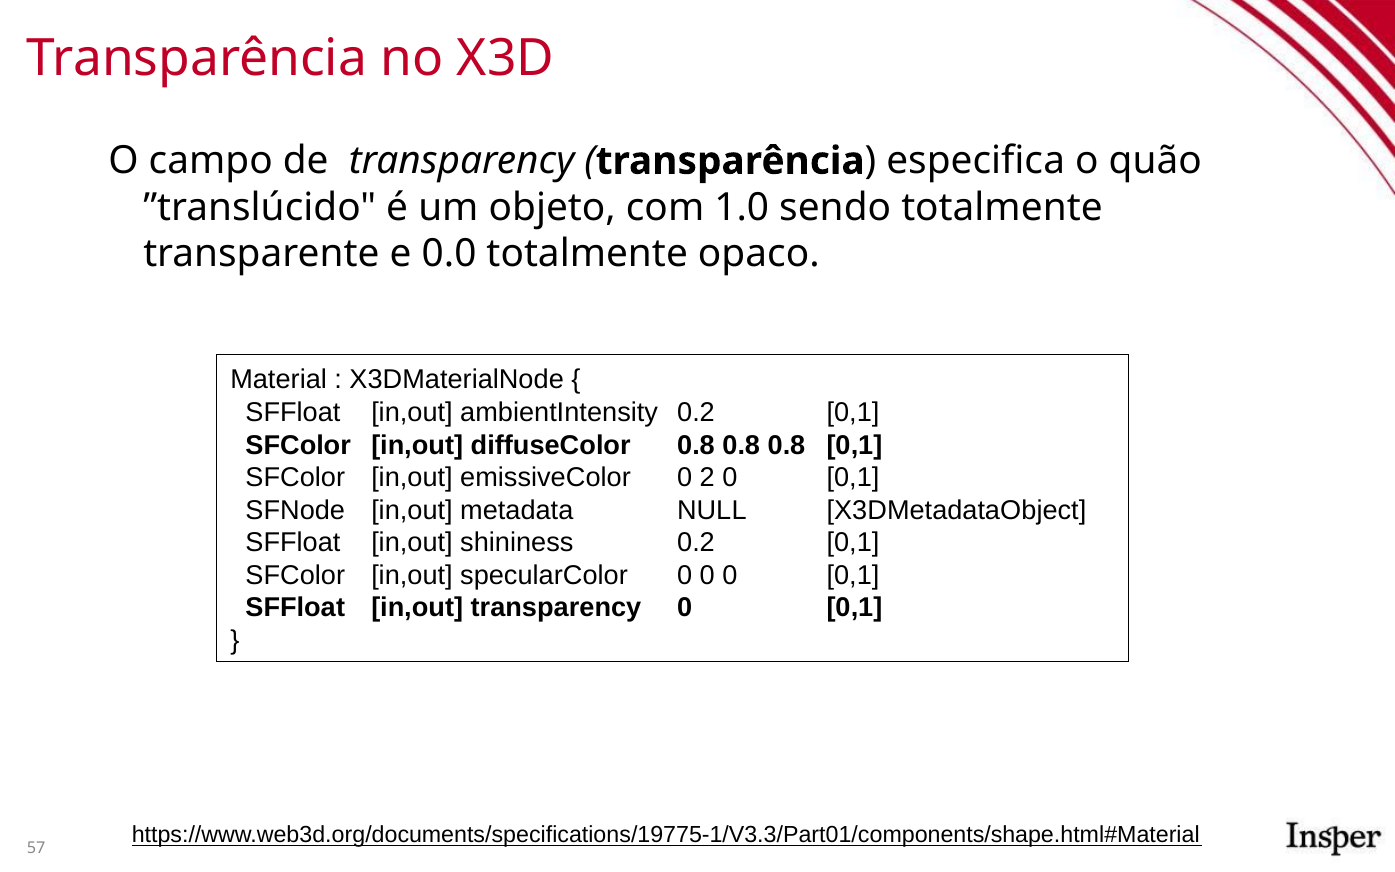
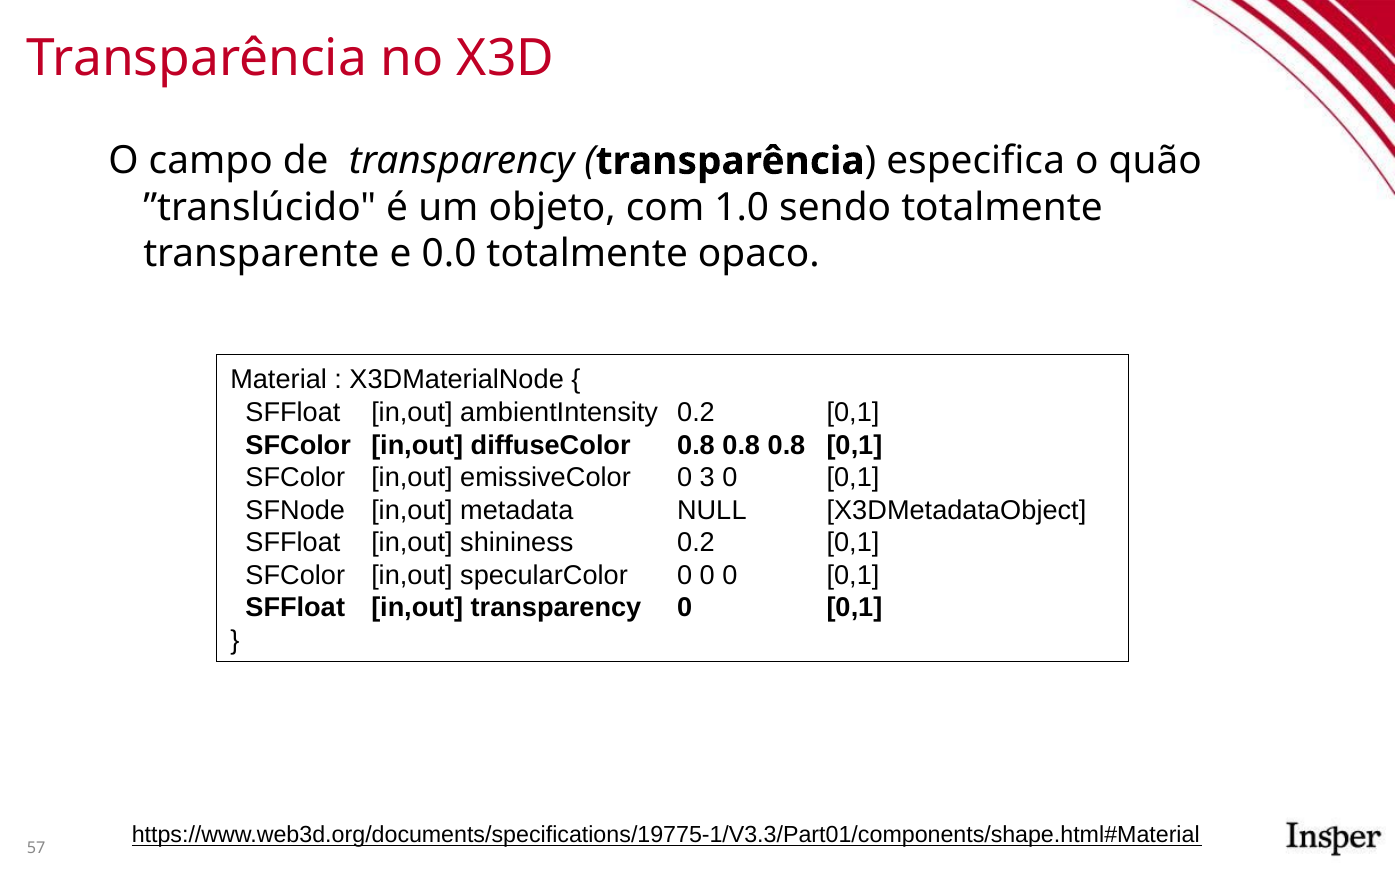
2: 2 -> 3 (707, 478)
